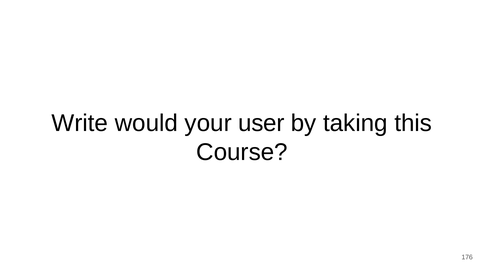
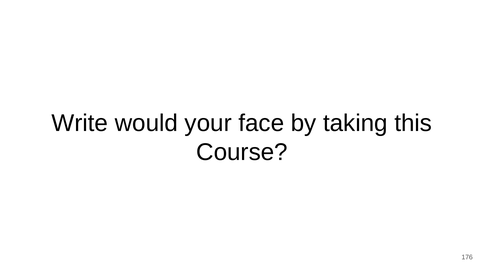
user: user -> face (261, 123)
